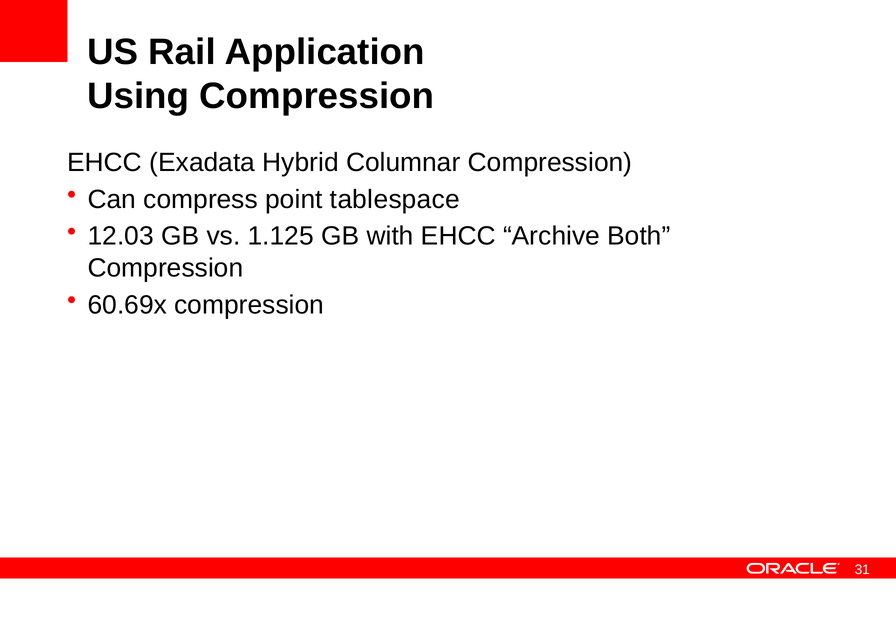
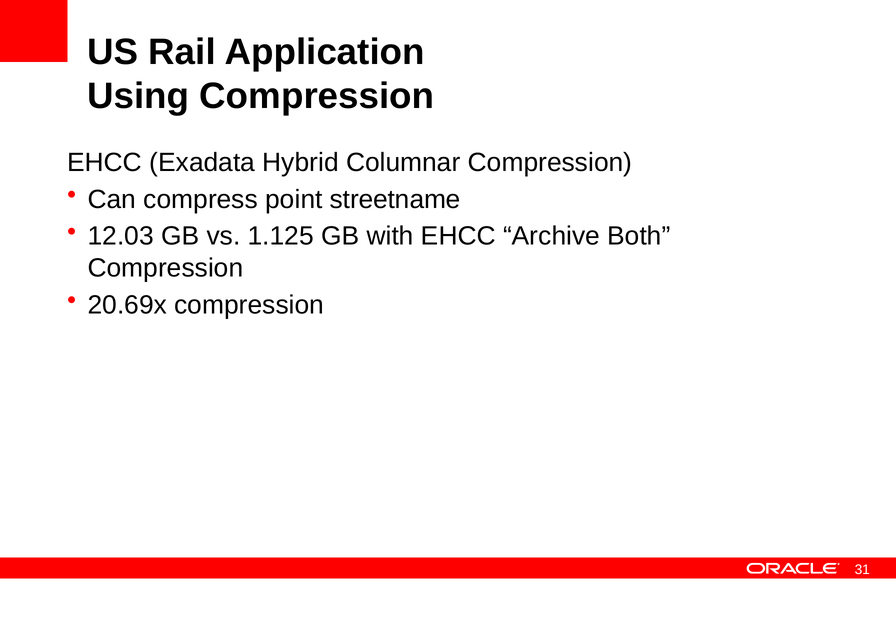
tablespace: tablespace -> streetname (395, 199)
60.69x: 60.69x -> 20.69x (127, 305)
